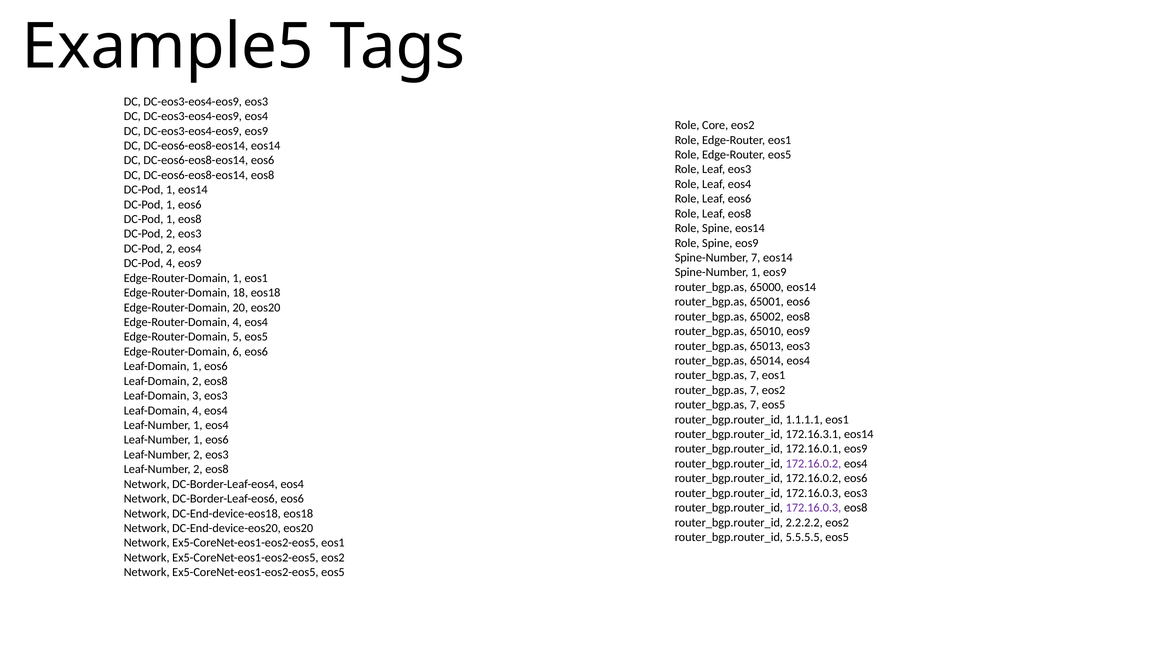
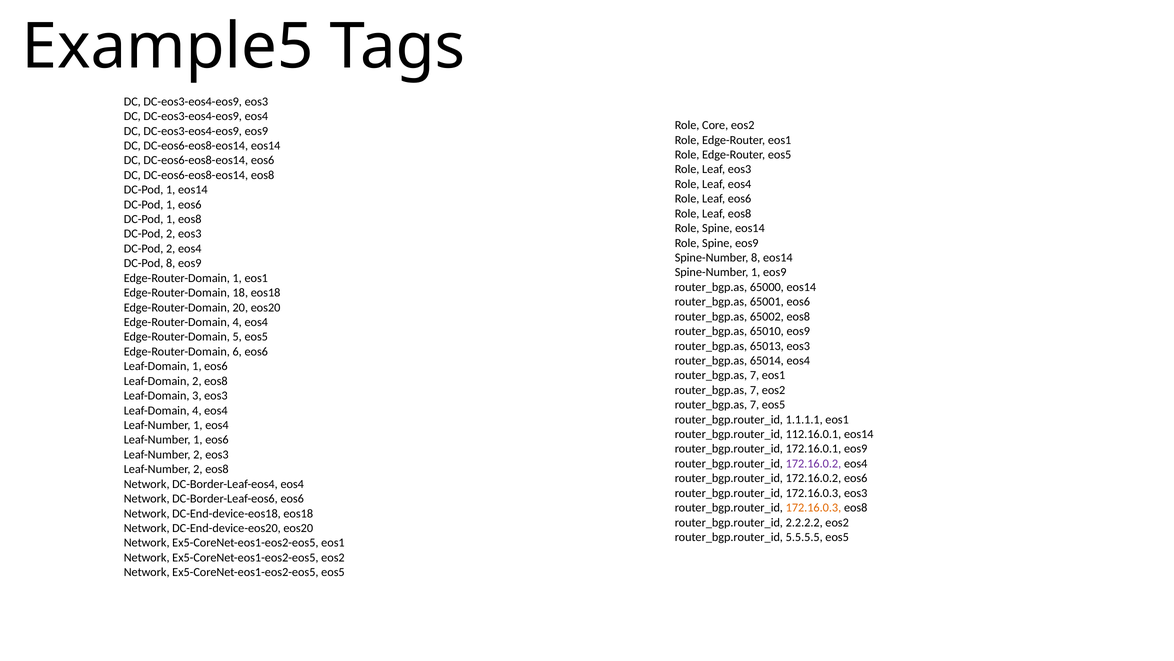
Spine-Number 7: 7 -> 8 (756, 257)
DC-Pod 4: 4 -> 8 (171, 263)
172.16.3.1: 172.16.3.1 -> 112.16.0.1 (813, 434)
172.16.0.3 colour: purple -> orange (813, 507)
